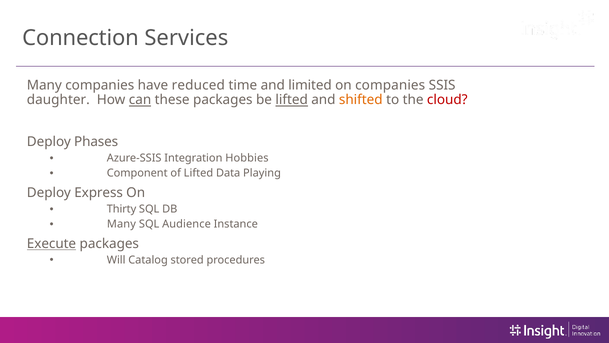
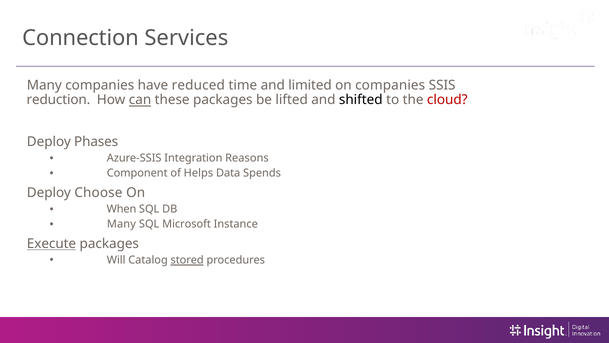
daughter: daughter -> reduction (58, 100)
lifted underline: present -> none (292, 100)
shifted colour: orange -> black (361, 100)
Hobbies: Hobbies -> Reasons (247, 158)
of Lifted: Lifted -> Helps (198, 173)
Playing: Playing -> Spends (262, 173)
Express: Express -> Choose (98, 193)
Thirty: Thirty -> When (122, 209)
Audience: Audience -> Microsoft (187, 224)
stored underline: none -> present (187, 260)
